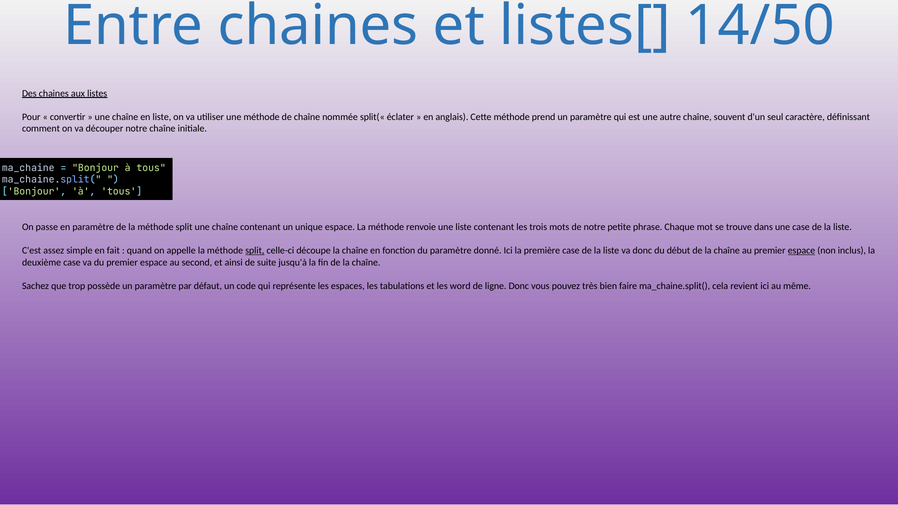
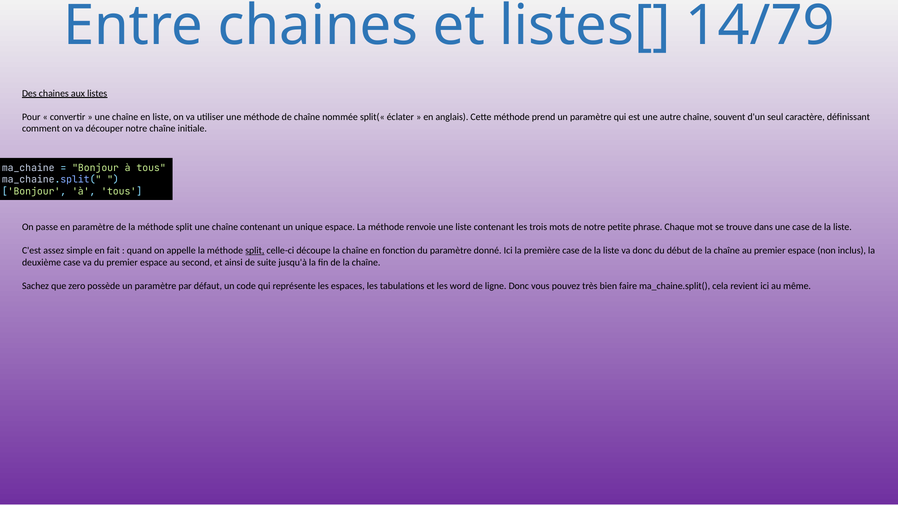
14/50: 14/50 -> 14/79 (760, 26)
espace underline: present -> none (801, 251)
trop: trop -> zero (77, 286)
